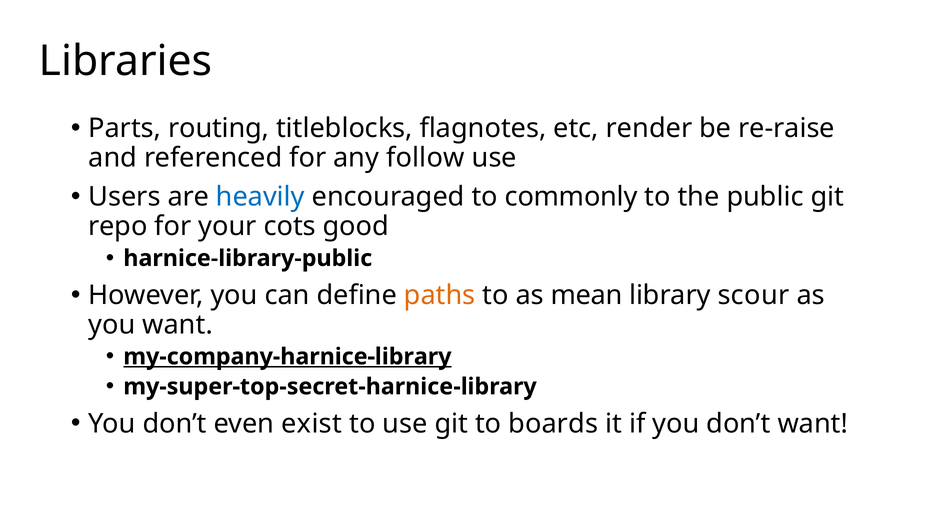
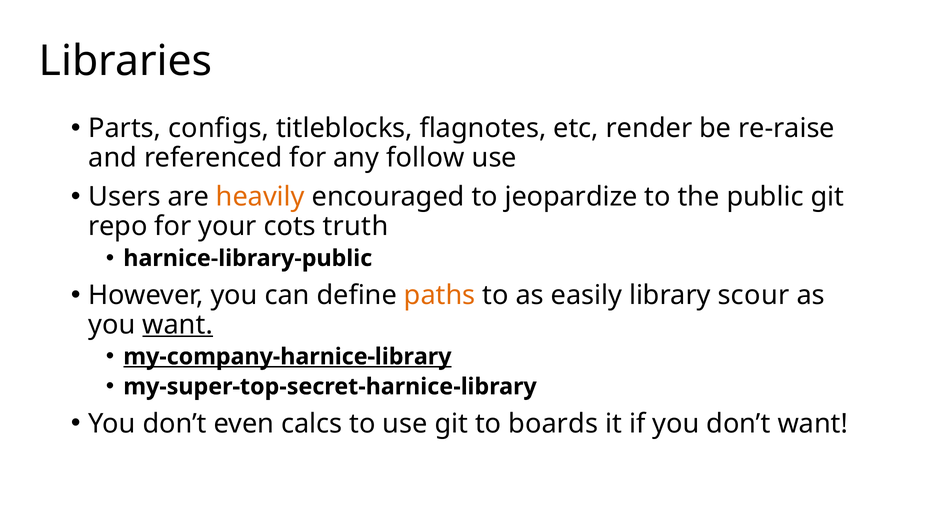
routing: routing -> configs (219, 128)
heavily colour: blue -> orange (260, 197)
commonly: commonly -> jeopardize (571, 197)
good: good -> truth (356, 226)
mean: mean -> easily (586, 295)
want underline: none -> present (178, 324)
exist: exist -> calcs (312, 423)
